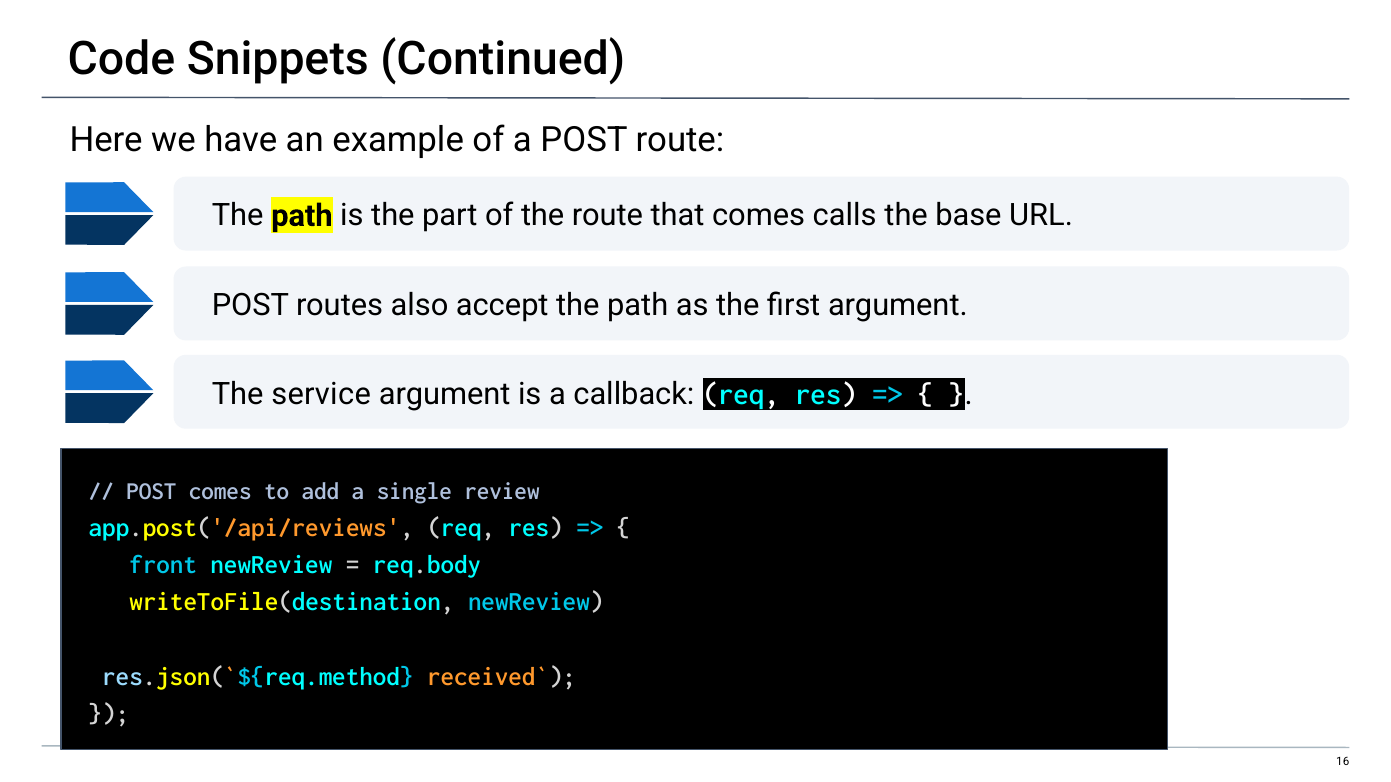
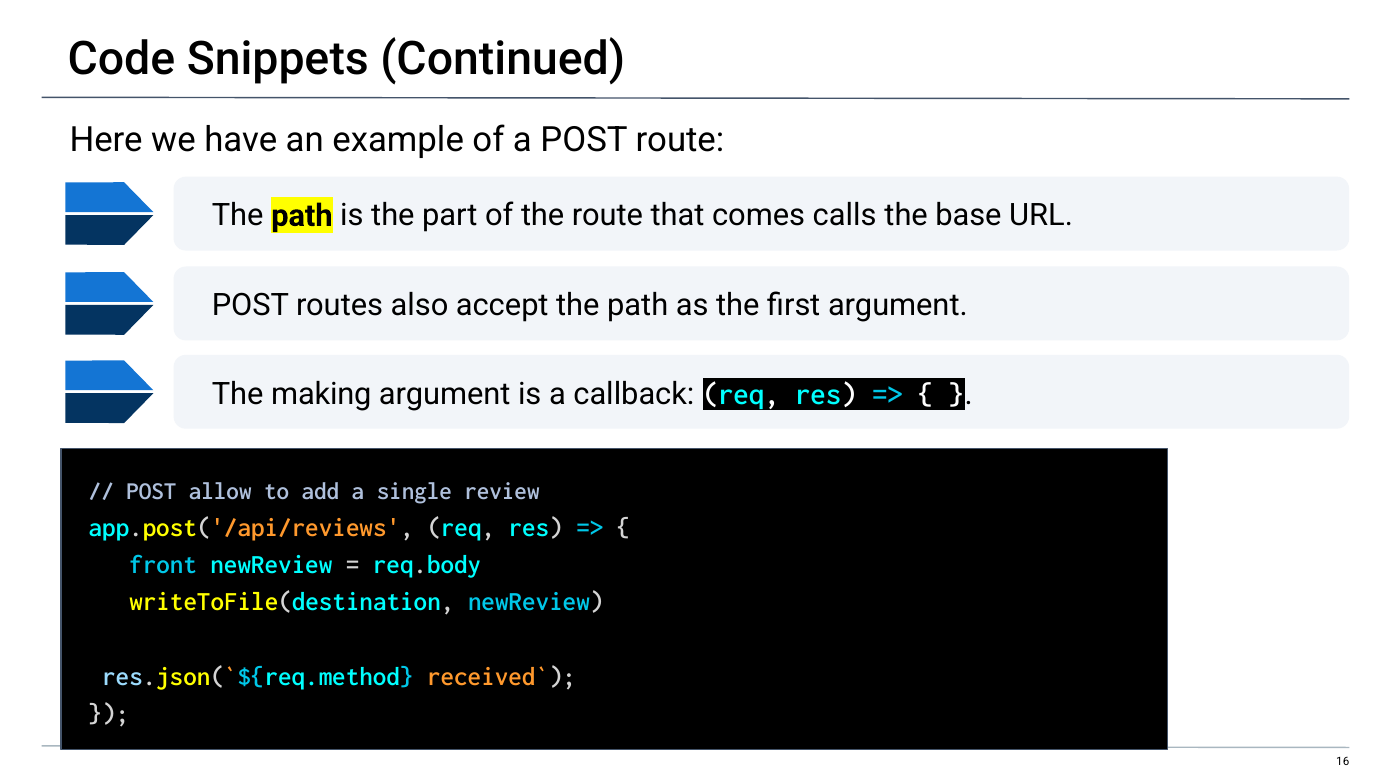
service: service -> making (321, 394)
POST comes: comes -> allow (220, 491)
